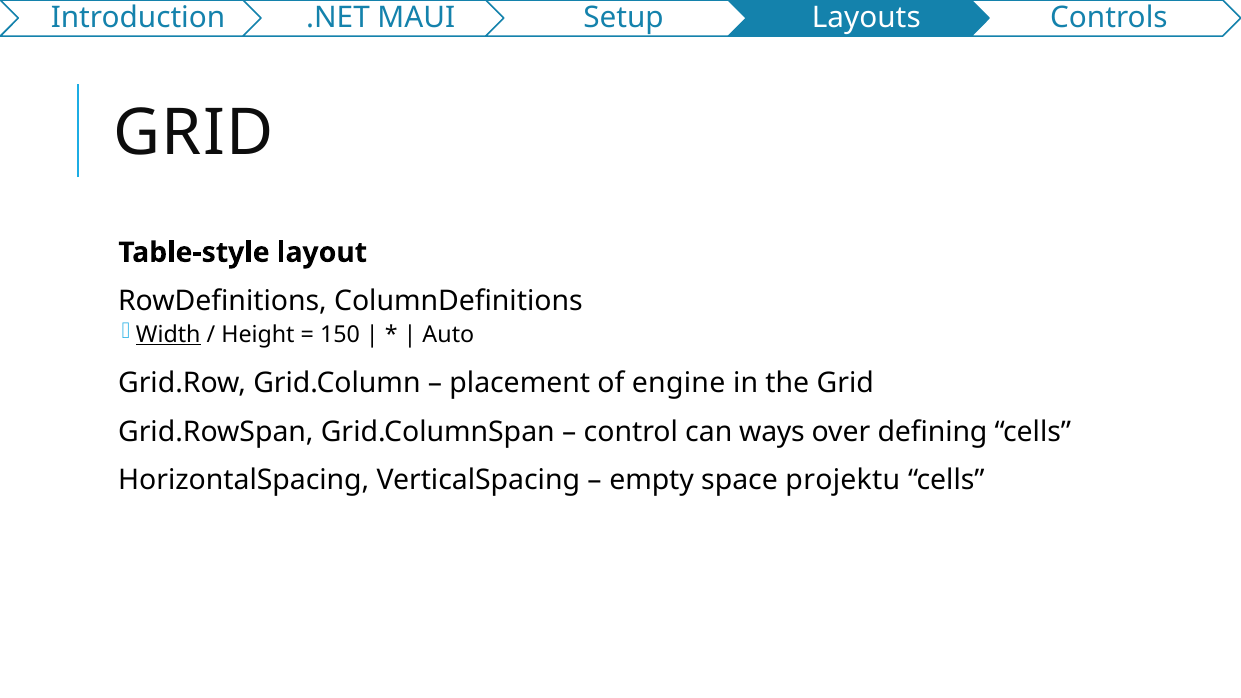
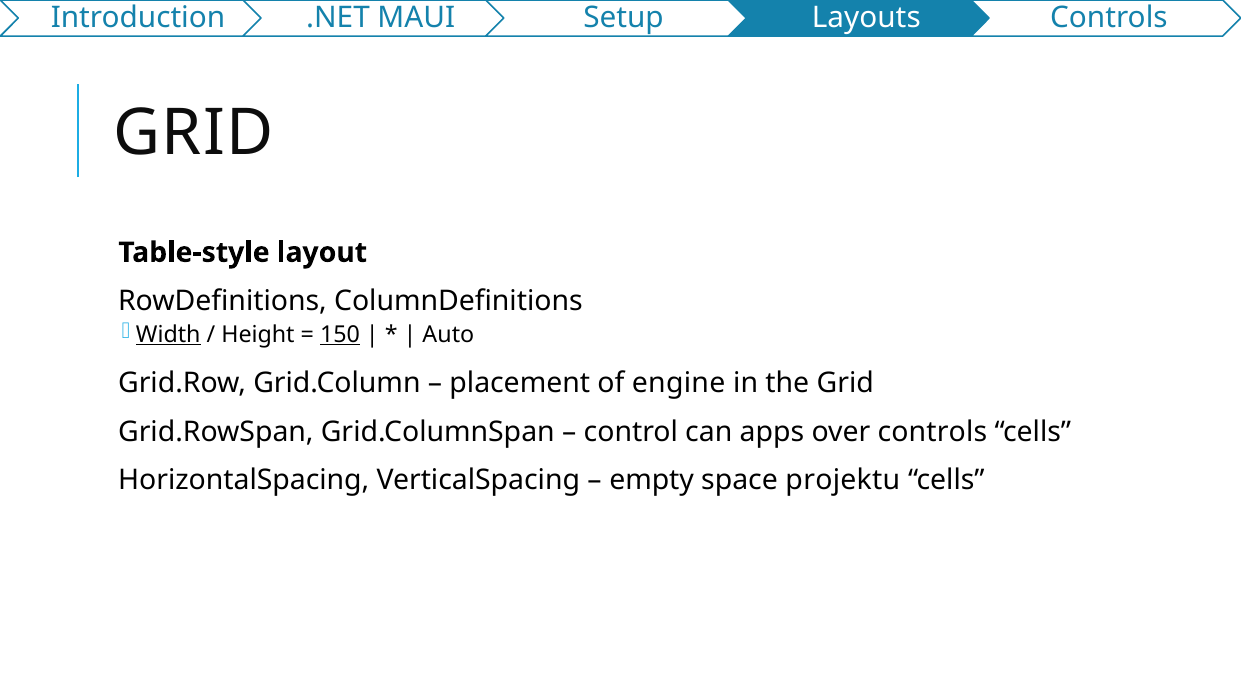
150 underline: none -> present (340, 334)
ways: ways -> apps (772, 432)
over defining: defining -> controls (932, 432)
